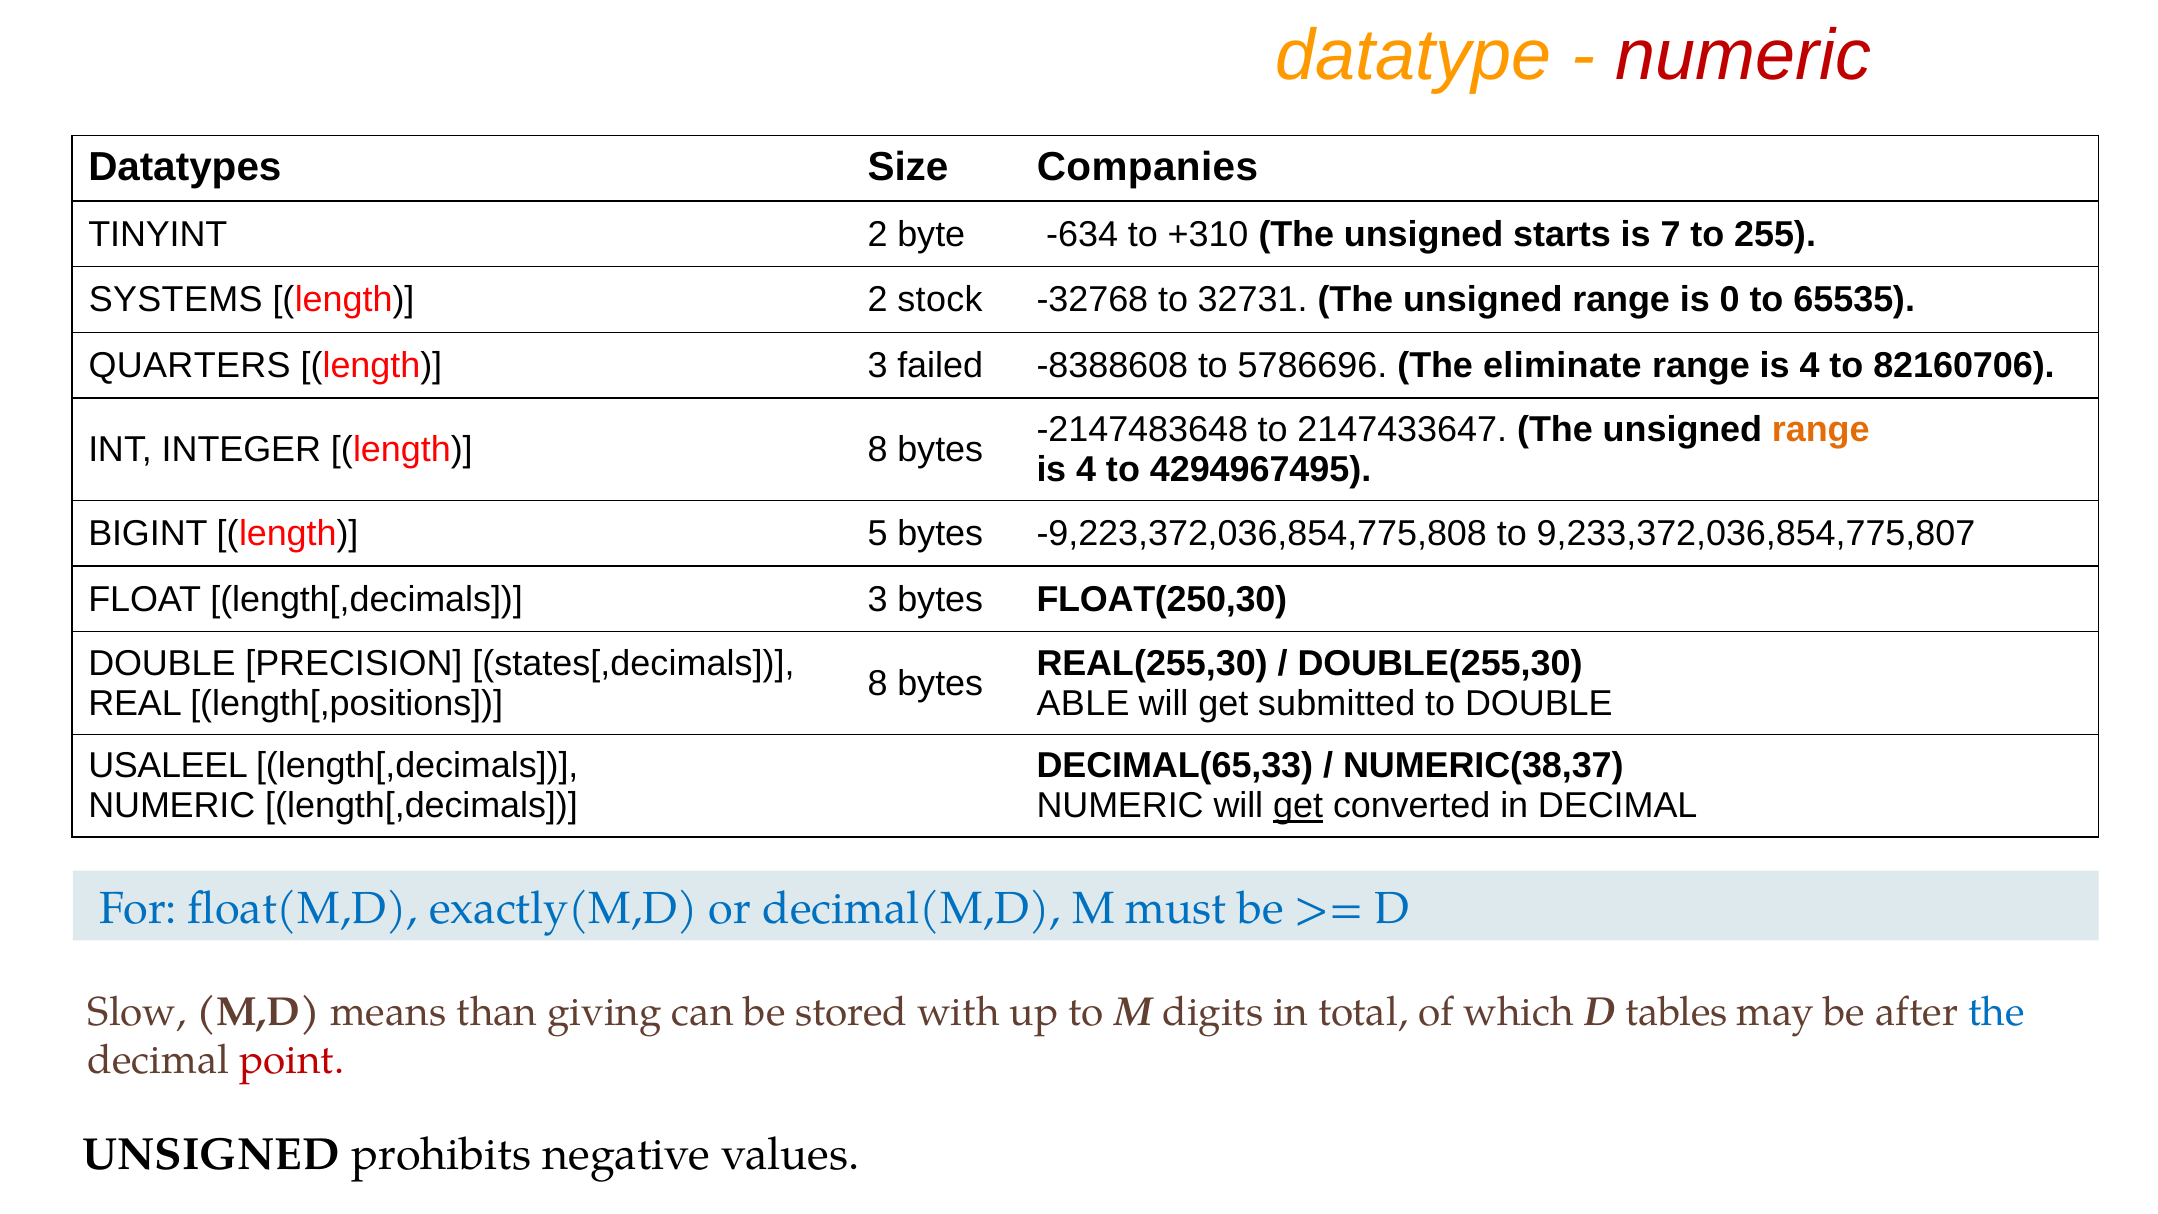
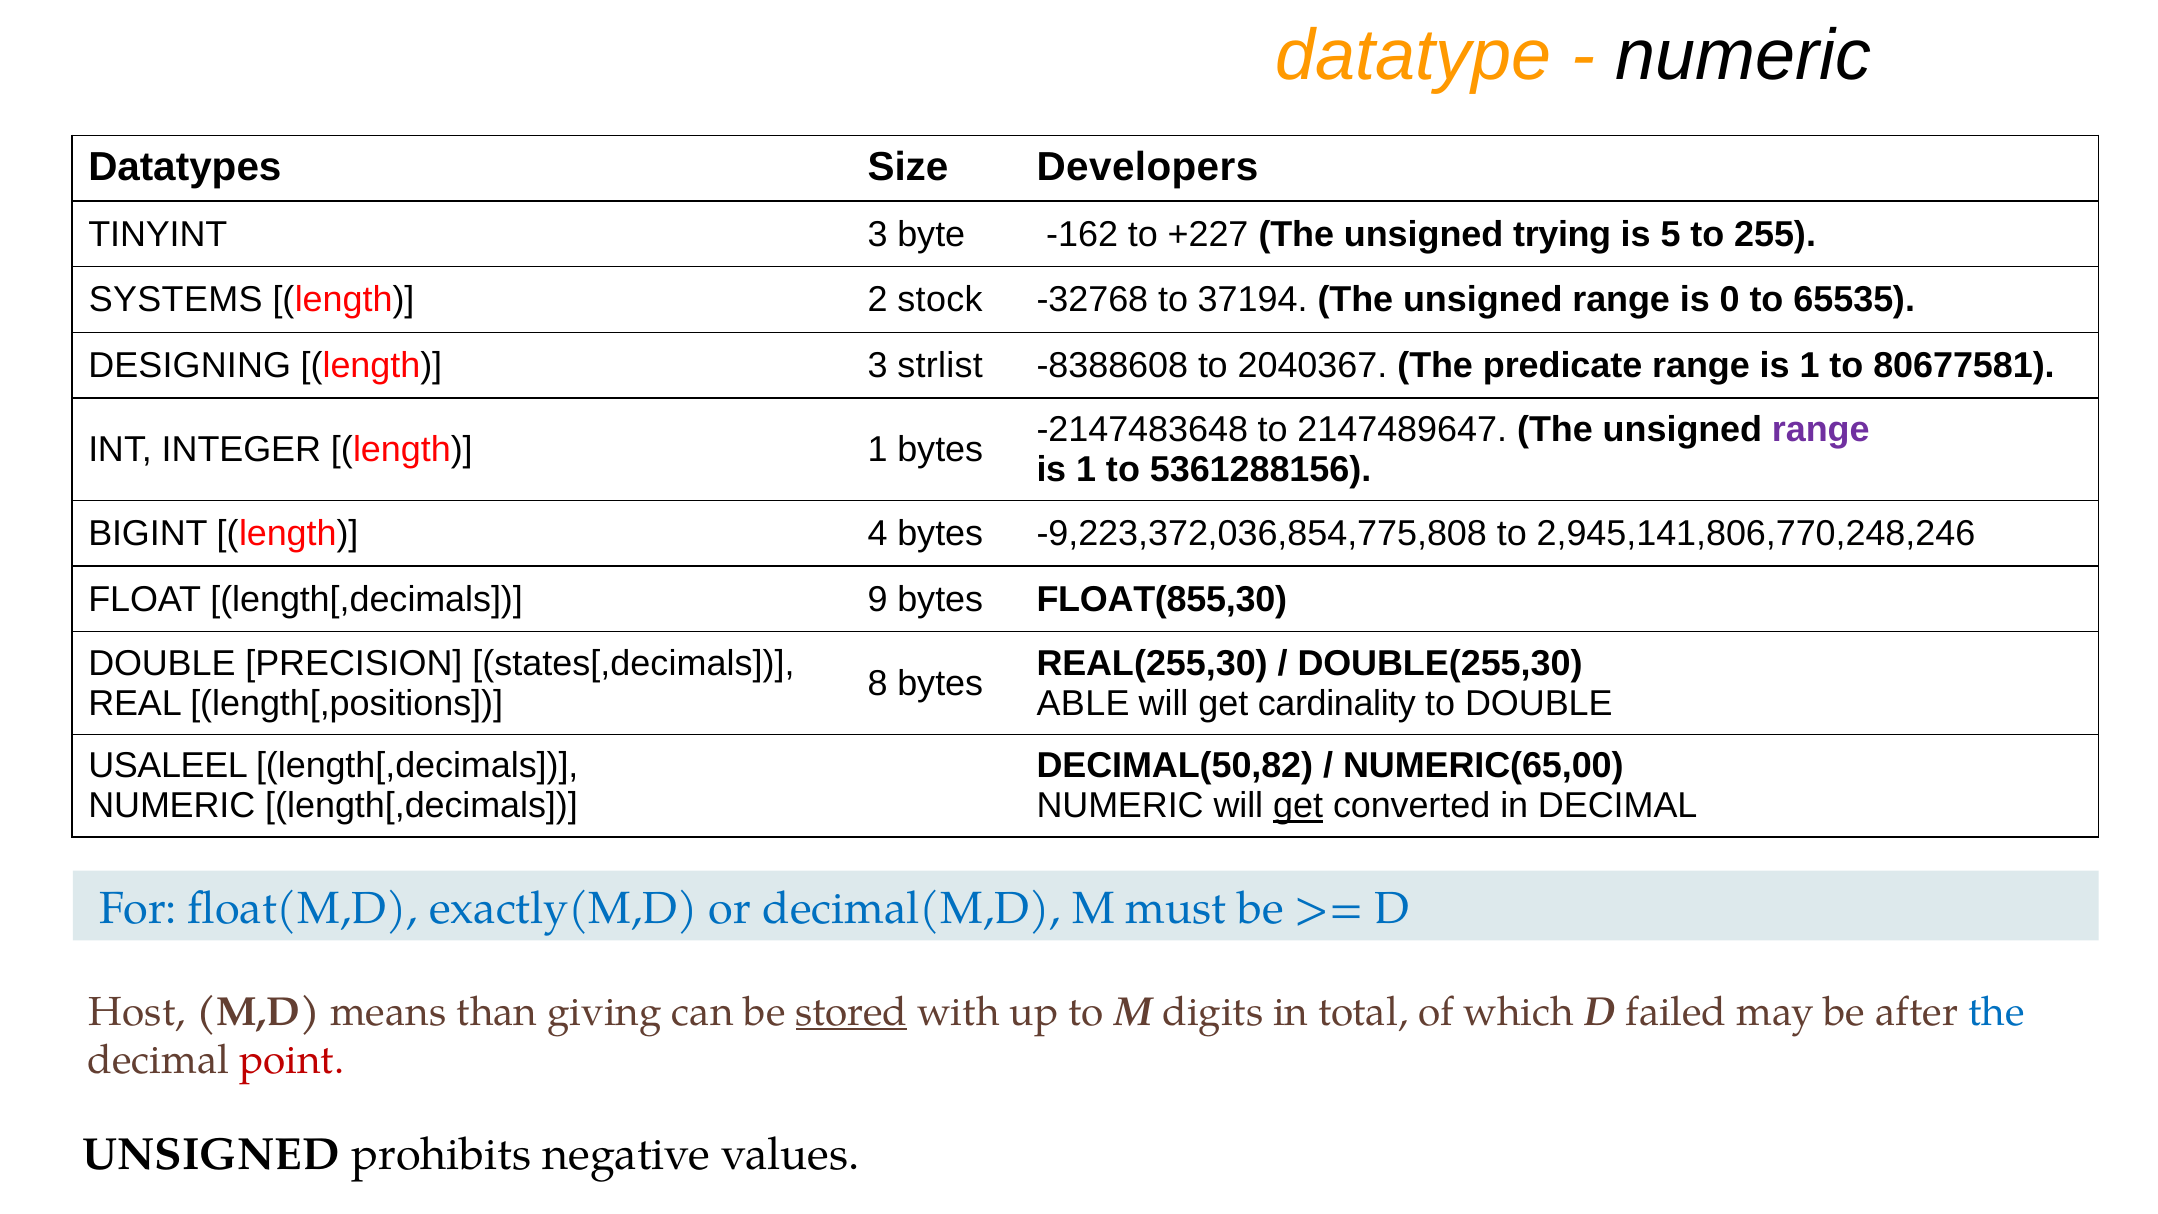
numeric colour: red -> black (1744, 56)
Companies: Companies -> Developers (1147, 167)
TINYINT 2: 2 -> 3 (878, 234)
-634: -634 -> -162 (1082, 234)
+310: +310 -> +227 (1208, 234)
starts: starts -> trying (1562, 234)
7: 7 -> 5 (1671, 234)
32731: 32731 -> 37194 (1253, 300)
QUARTERS: QUARTERS -> DESIGNING (190, 366)
failed: failed -> strlist (940, 366)
5786696: 5786696 -> 2040367 (1312, 366)
eliminate: eliminate -> predicate (1563, 366)
4: 4 -> 1 (1809, 366)
82160706: 82160706 -> 80677581 (1964, 366)
2147433647: 2147433647 -> 2147489647 (1402, 430)
range colour: orange -> purple (1821, 430)
length 8: 8 -> 1 (878, 450)
4: 4 -> 1 (1086, 470)
4294967495: 4294967495 -> 5361288156 (1261, 470)
5: 5 -> 4 (878, 534)
9,233,372,036,854,775,807: 9,233,372,036,854,775,807 -> 2,945,141,806,770,248,246 (1756, 534)
length[,decimals 3: 3 -> 9 (878, 599)
FLOAT(250,30: FLOAT(250,30 -> FLOAT(855,30 (1162, 599)
submitted: submitted -> cardinality (1337, 703)
DECIMAL(65,33: DECIMAL(65,33 -> DECIMAL(50,82 (1175, 766)
NUMERIC(38,37: NUMERIC(38,37 -> NUMERIC(65,00 (1483, 766)
Slow: Slow -> Host (137, 1012)
stored underline: none -> present (851, 1012)
tables: tables -> failed (1676, 1012)
